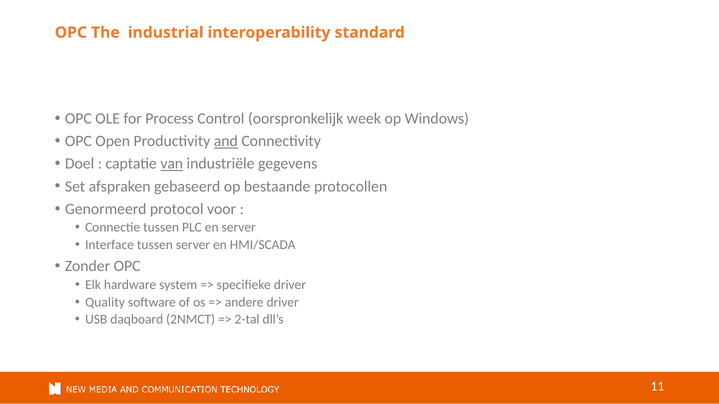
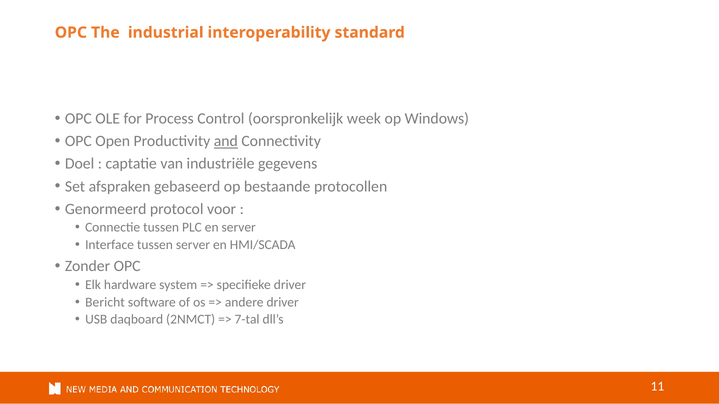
van underline: present -> none (172, 164)
Quality: Quality -> Bericht (105, 302)
2-tal: 2-tal -> 7-tal (247, 320)
